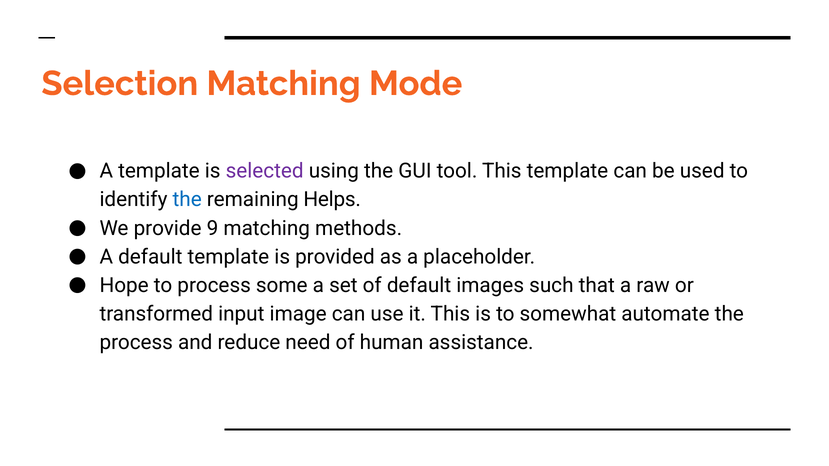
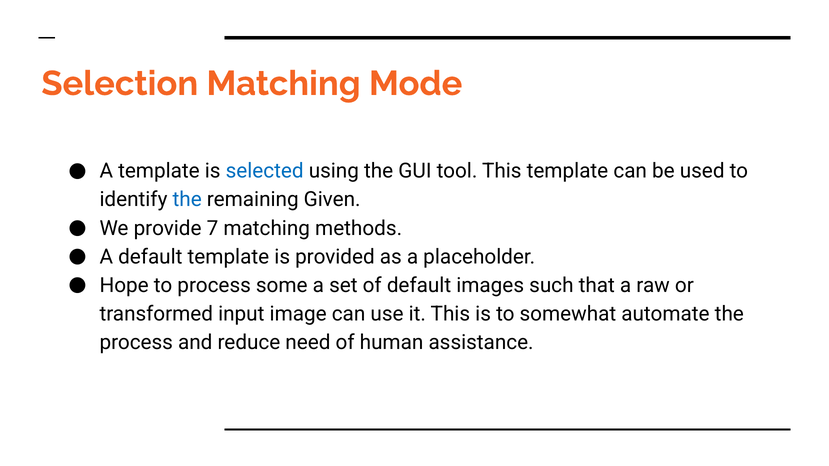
selected colour: purple -> blue (265, 171)
Helps: Helps -> Given (332, 200)
9: 9 -> 7 (213, 228)
